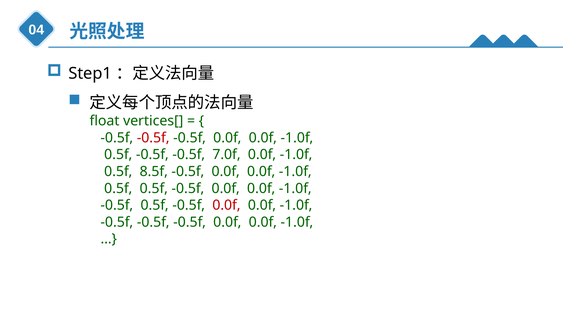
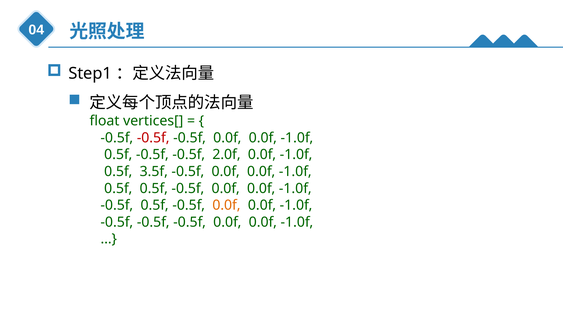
7.0f: 7.0f -> 2.0f (227, 155)
8.5f: 8.5f -> 3.5f (154, 172)
0.0f colour: red -> orange (226, 206)
